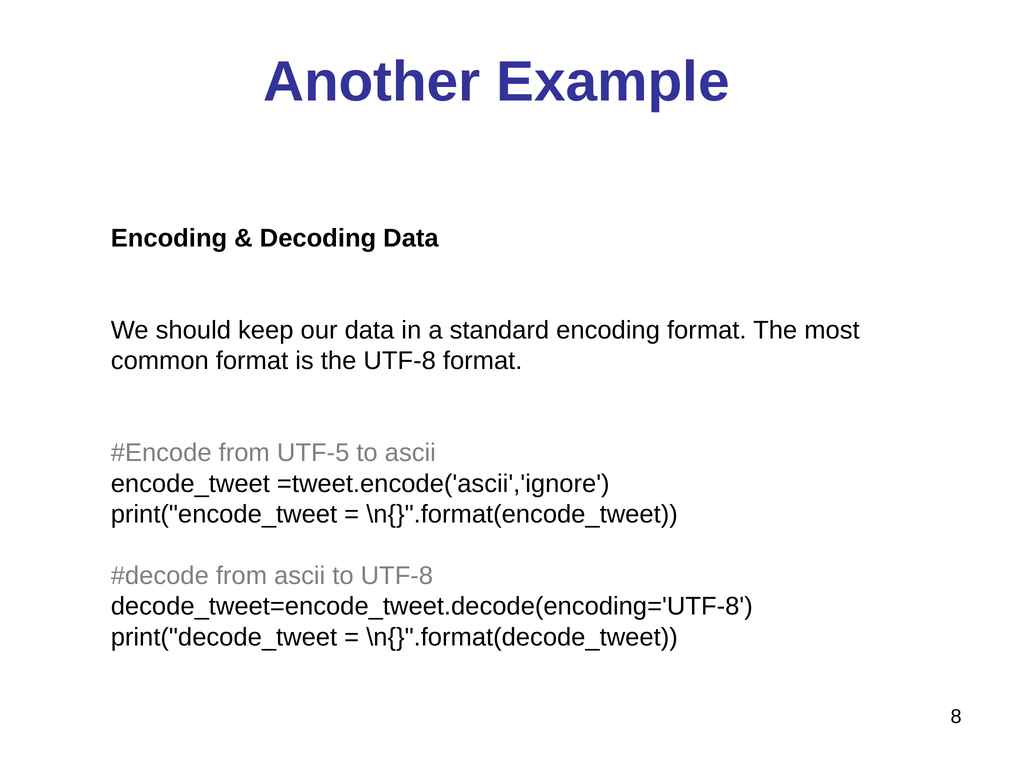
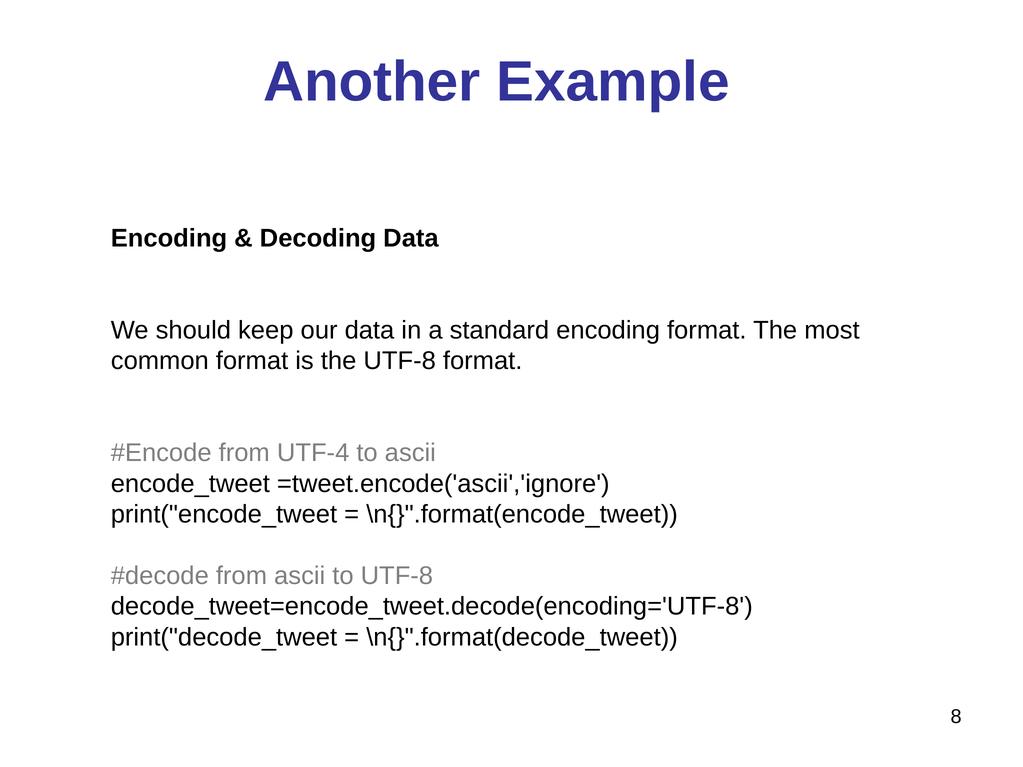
UTF-5: UTF-5 -> UTF-4 (313, 453)
